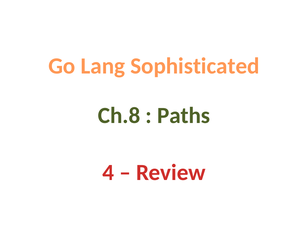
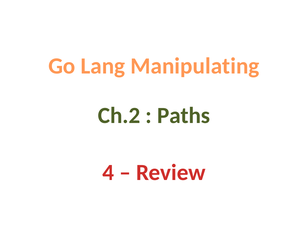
Sophisticated: Sophisticated -> Manipulating (195, 66)
Ch.8: Ch.8 -> Ch.2 (119, 115)
